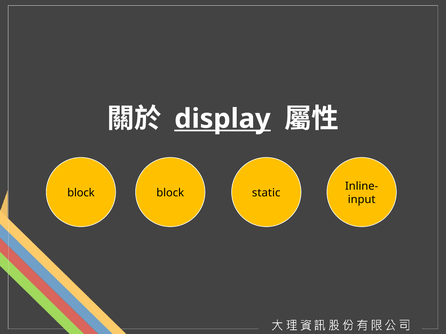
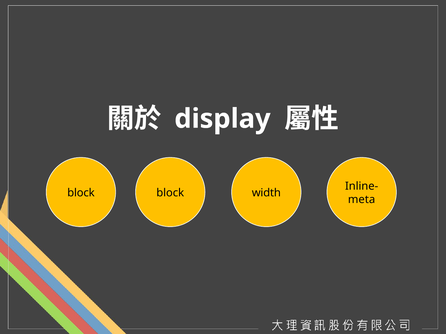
display underline: present -> none (222, 119)
static: static -> width (266, 193)
input: input -> meta (362, 200)
